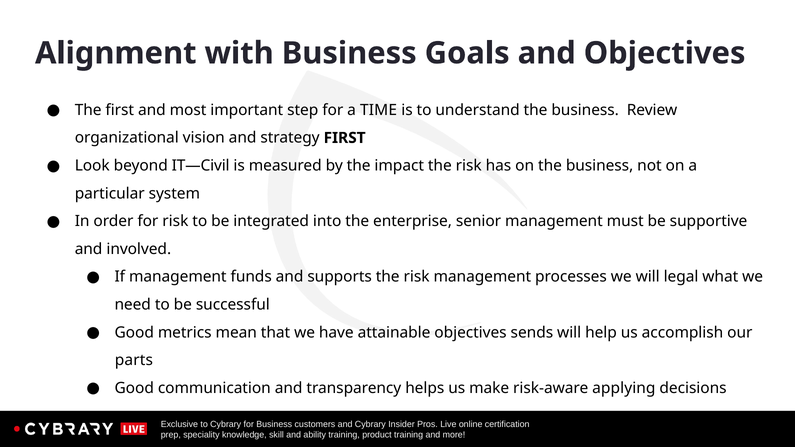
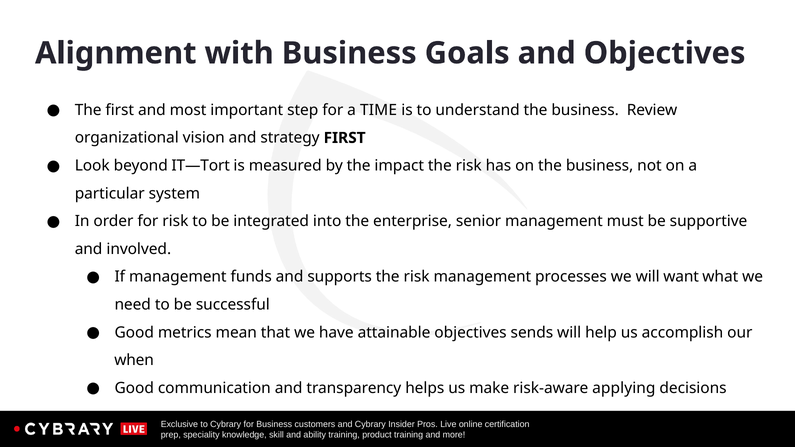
IT—Civil: IT—Civil -> IT—Tort (201, 166)
legal: legal -> want (681, 277)
parts: parts -> when (134, 360)
